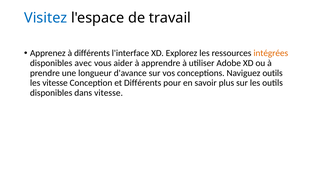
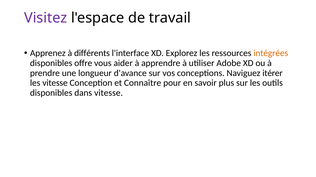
Visitez colour: blue -> purple (46, 18)
avec: avec -> offre (83, 63)
Naviguez outils: outils -> itérer (273, 73)
et Différents: Différents -> Connaître (143, 83)
